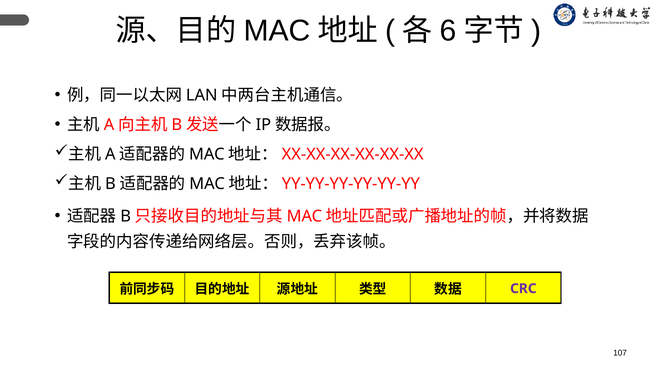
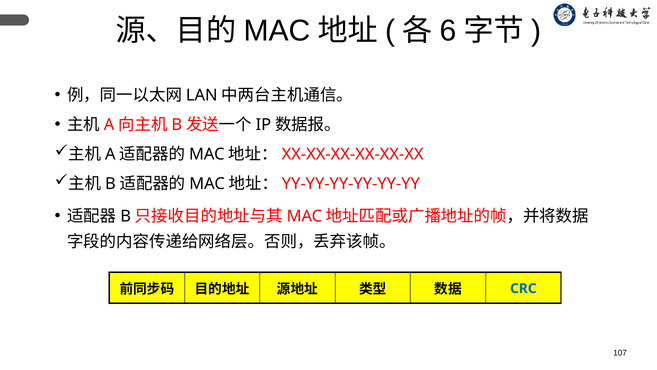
CRC colour: purple -> blue (523, 288)
